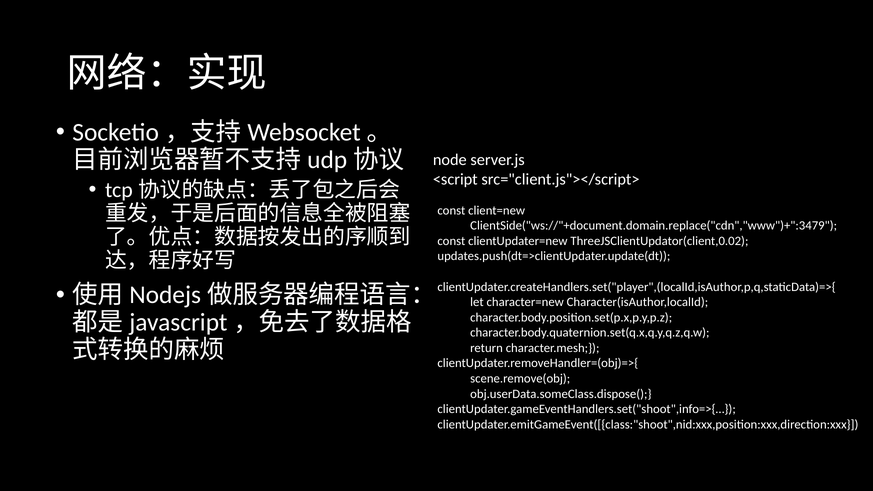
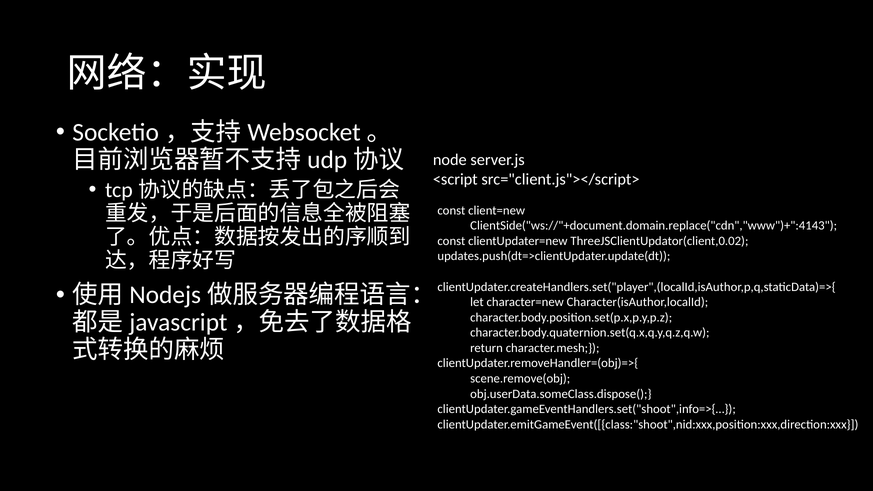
ClientSide("ws://"+document.domain.replace("cdn","www")+":3479: ClientSide("ws://"+document.domain.replace("cdn","www")+":3479 -> ClientSide("ws://"+document.domain.replace("cdn","www")+":4143 (654, 226)
